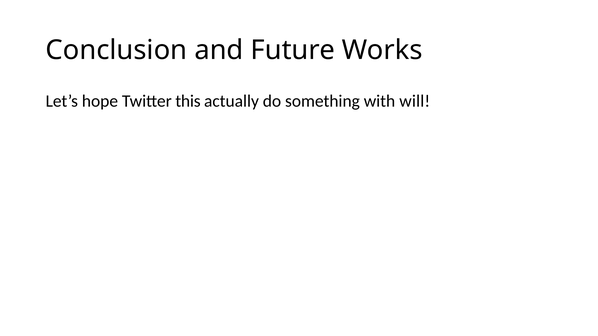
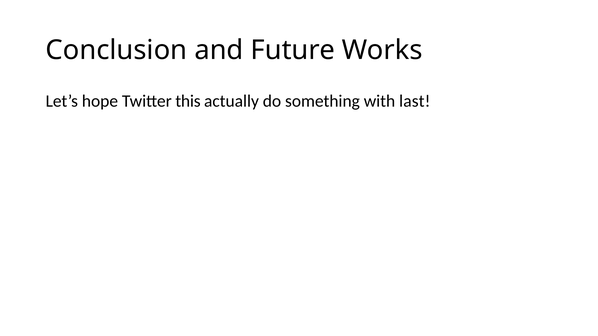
will: will -> last (415, 101)
